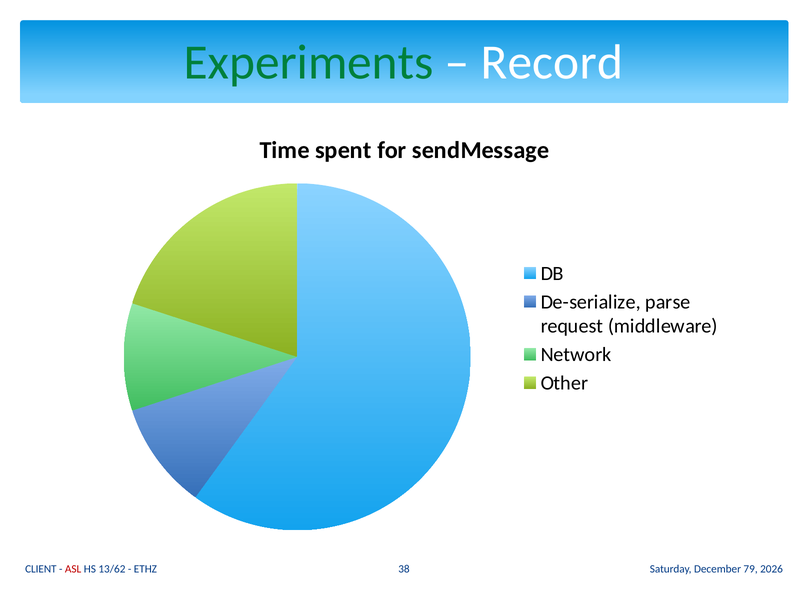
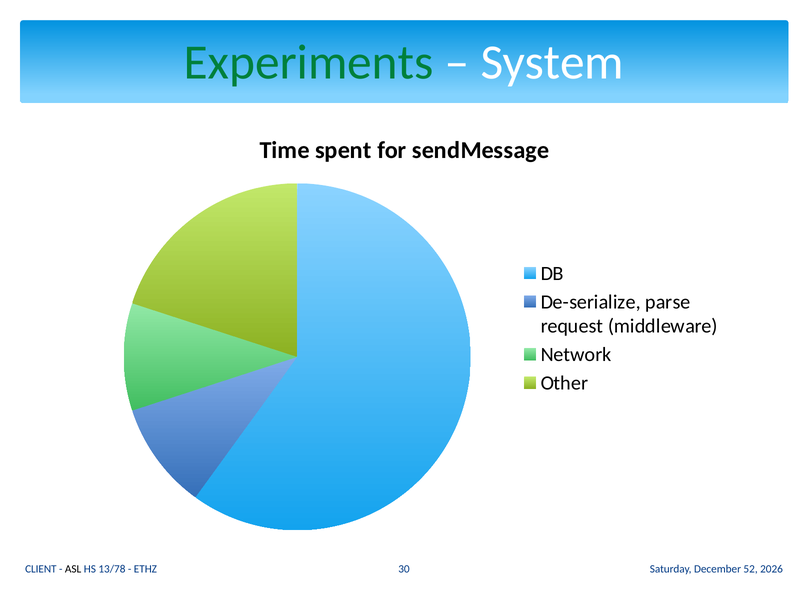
Record: Record -> System (552, 63)
ASL colour: red -> black (73, 569)
13/62: 13/62 -> 13/78 (112, 569)
38: 38 -> 30 (404, 569)
79: 79 -> 52 (751, 569)
